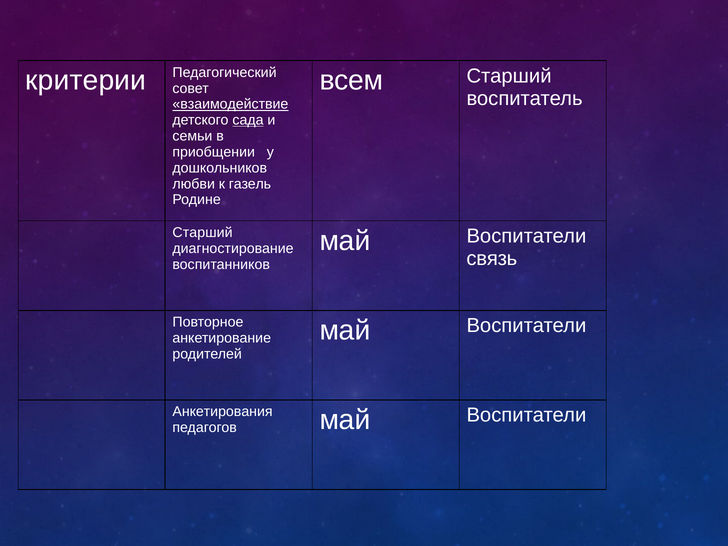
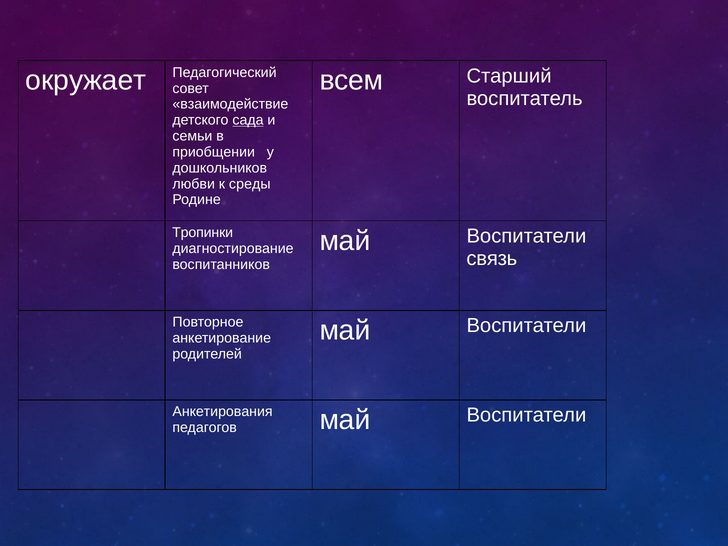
критерии: критерии -> окружает (86, 81)
взаимодействие underline: present -> none (230, 104)
газель: газель -> среды (250, 184)
Старший: Старший -> Тропинки (203, 233)
